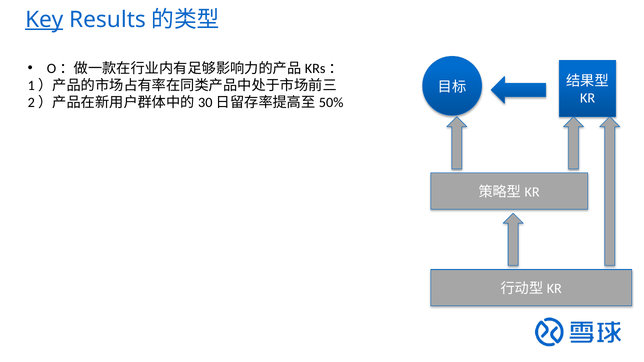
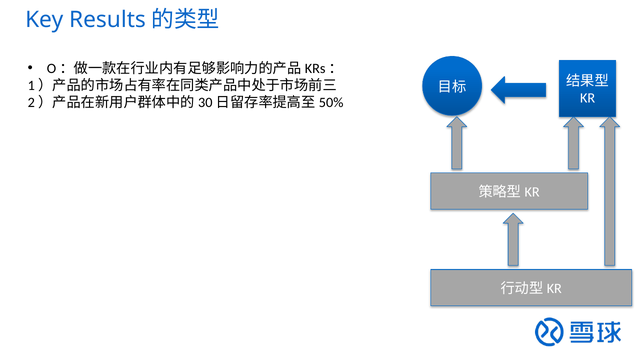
Key underline: present -> none (44, 20)
